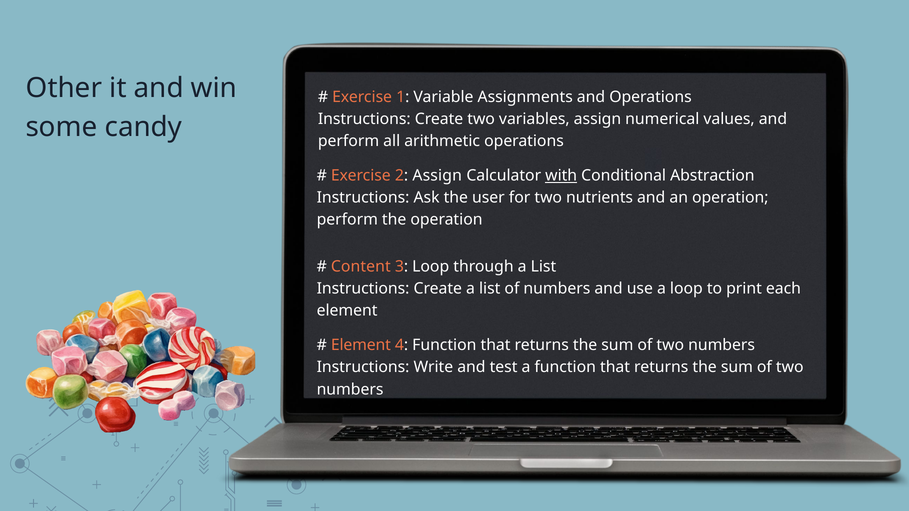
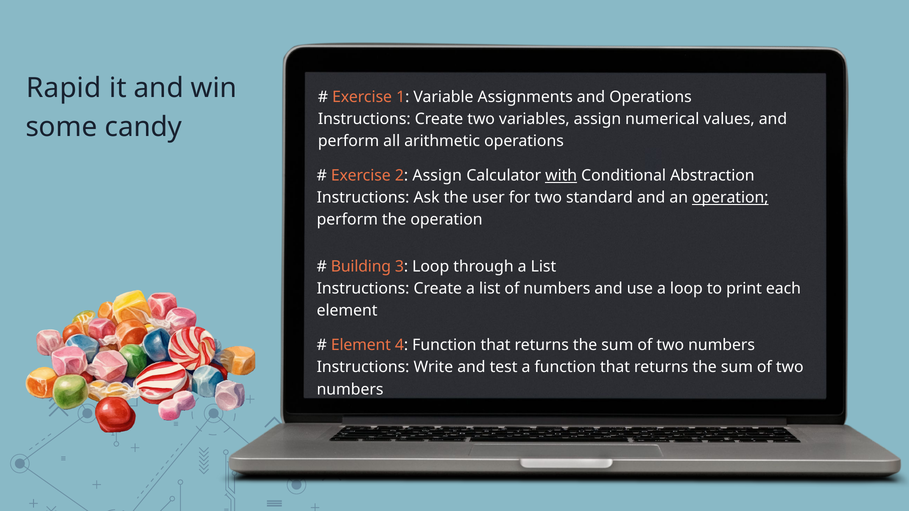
Other: Other -> Rapid (64, 88)
nutrients: nutrients -> standard (600, 198)
operation underline: none -> present (730, 198)
Content: Content -> Building (361, 267)
